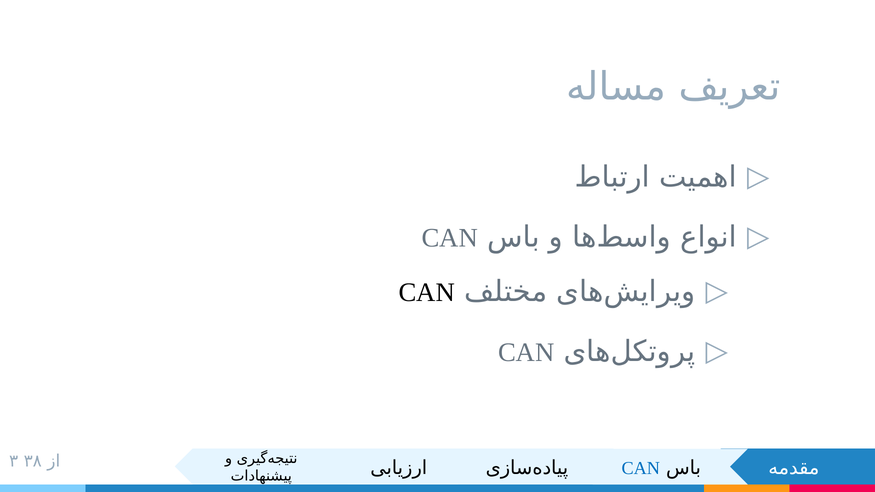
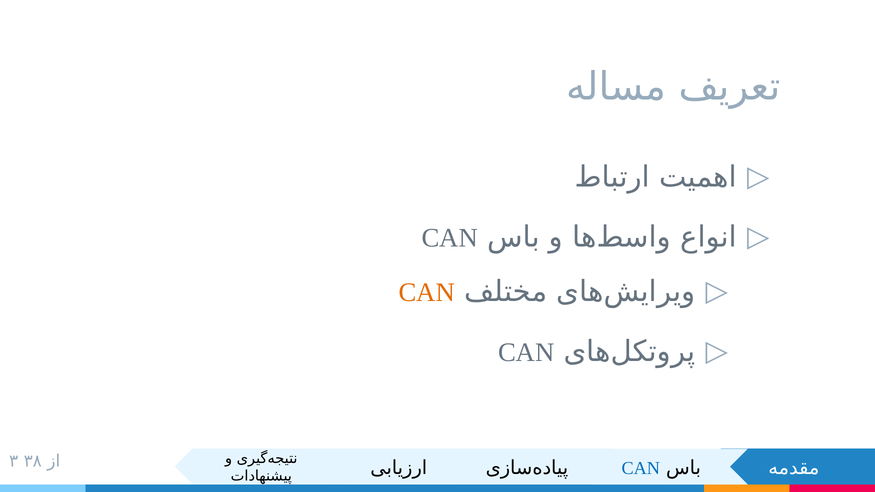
CAN colour: black -> orange (427, 293)
